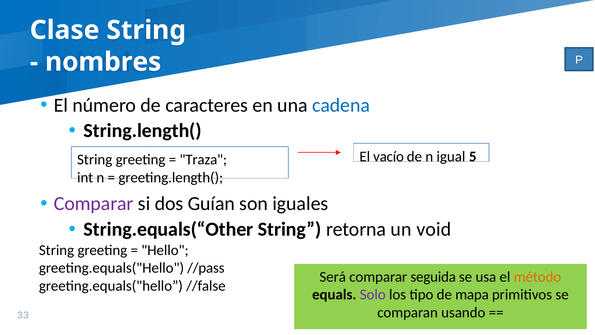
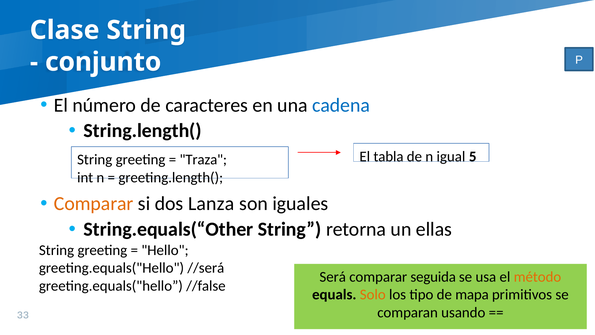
nombres: nombres -> conjunto (103, 62)
vacío: vacío -> tabla (388, 156)
Comparar colour: purple -> orange (94, 204)
Guían: Guían -> Lanza (211, 204)
void: void -> ellas (434, 229)
//pass: //pass -> //será (206, 268)
Solo colour: purple -> orange (373, 294)
